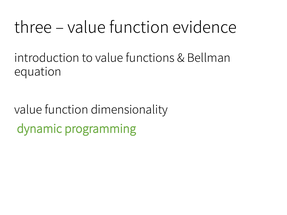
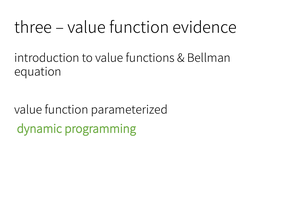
dimensionality: dimensionality -> parameterized (129, 110)
